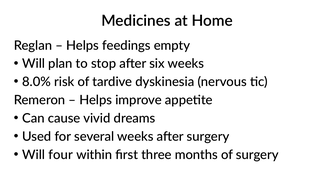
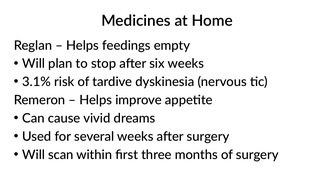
8.0%: 8.0% -> 3.1% (36, 82)
four: four -> scan (61, 155)
